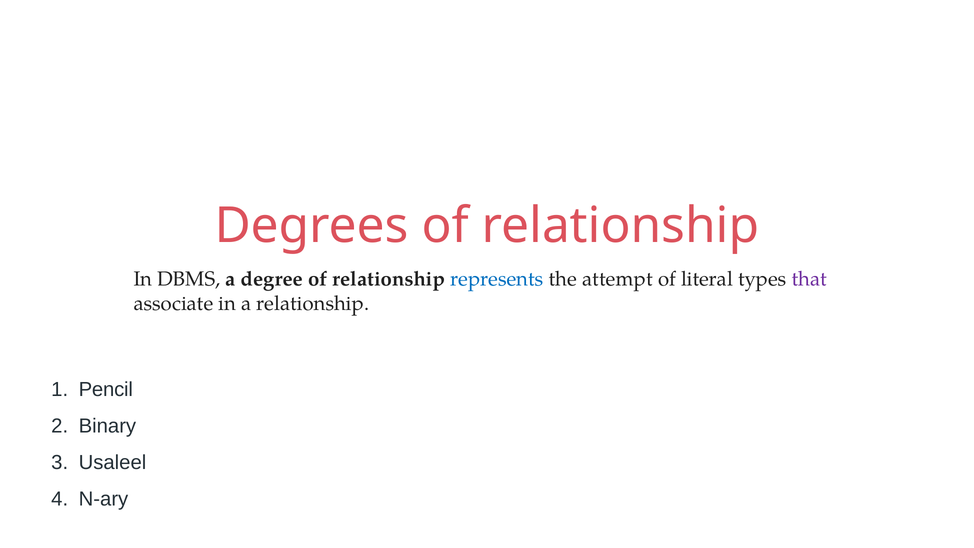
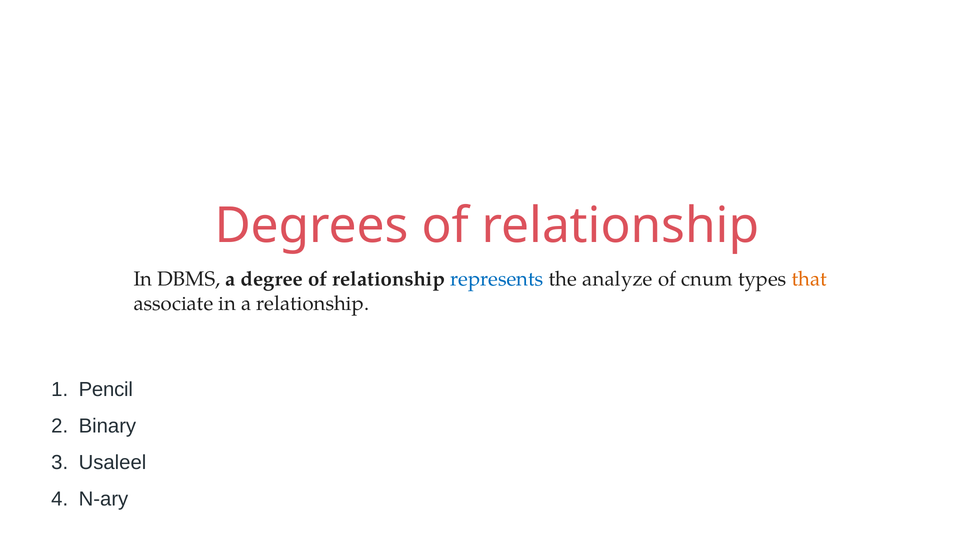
attempt: attempt -> analyze (617, 279)
literal: literal -> cnum (707, 279)
that colour: purple -> orange (809, 279)
